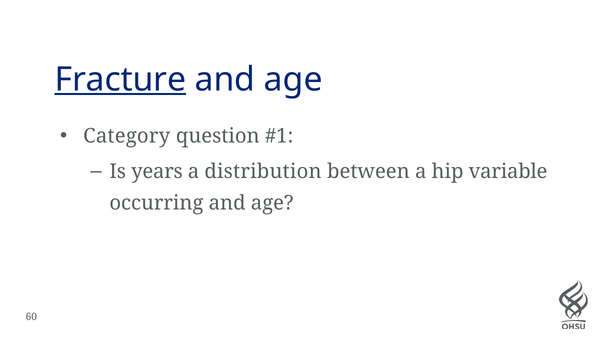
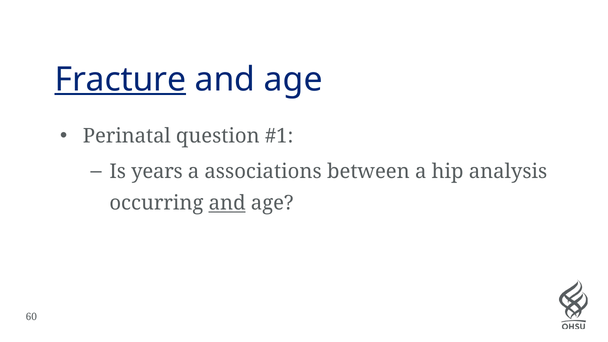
Category: Category -> Perinatal (127, 136)
distribution: distribution -> associations (263, 172)
variable: variable -> analysis (508, 172)
and underline: none -> present (227, 203)
